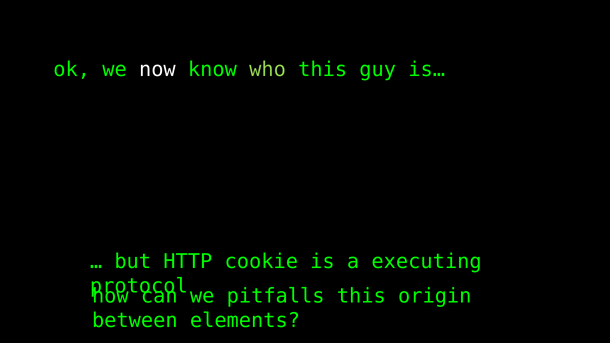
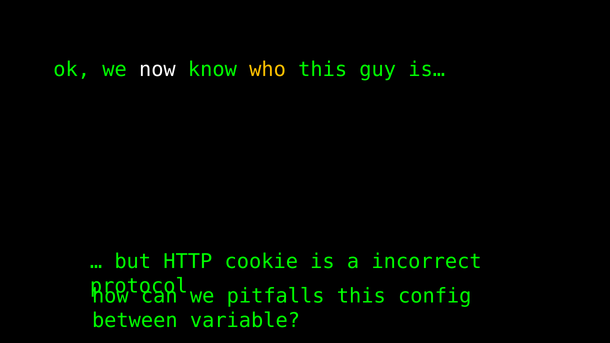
who colour: light green -> yellow (268, 70)
executing: executing -> incorrect (427, 262)
origin: origin -> config (435, 296)
elements: elements -> variable (245, 320)
